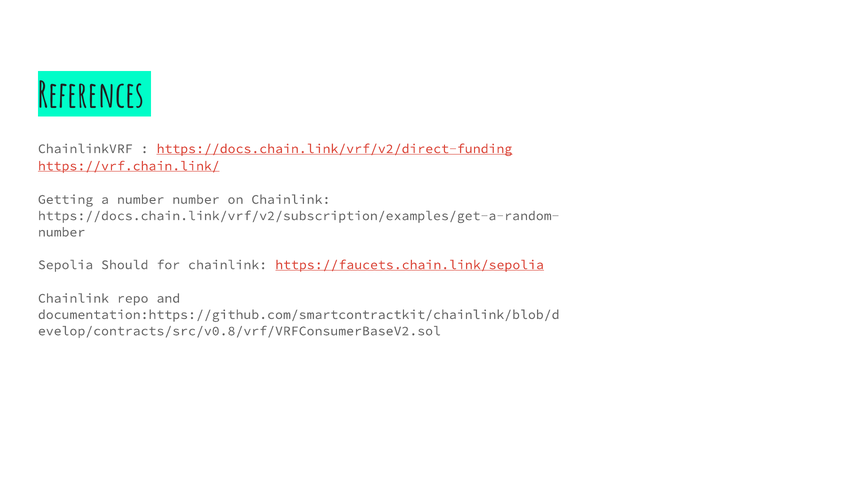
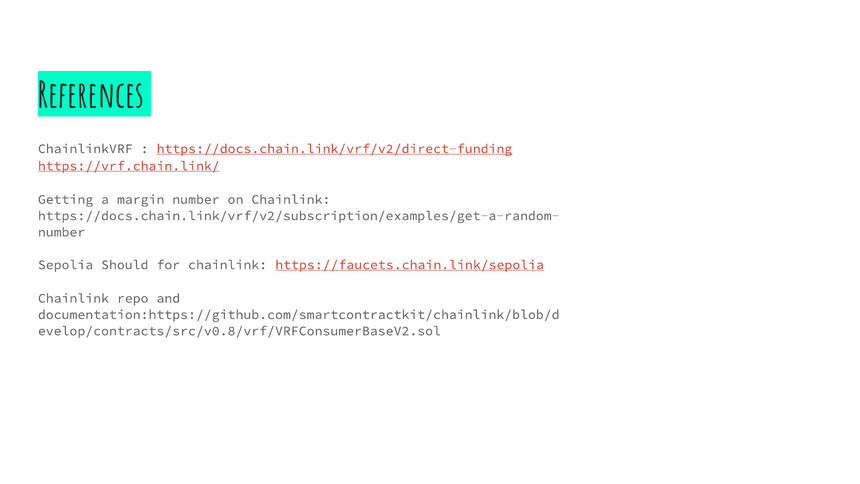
a number: number -> margin (141, 199)
